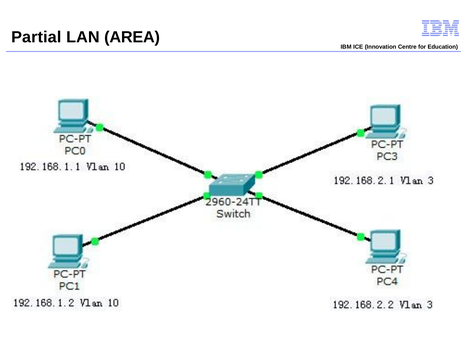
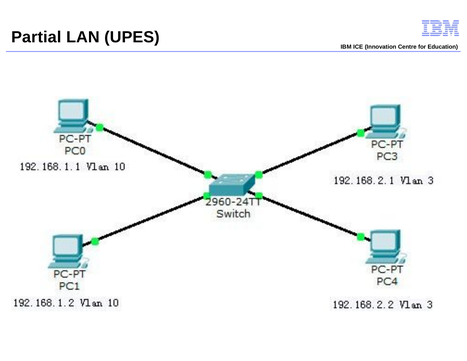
AREA: AREA -> UPES (132, 37)
